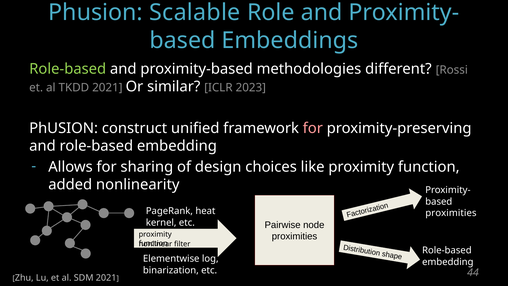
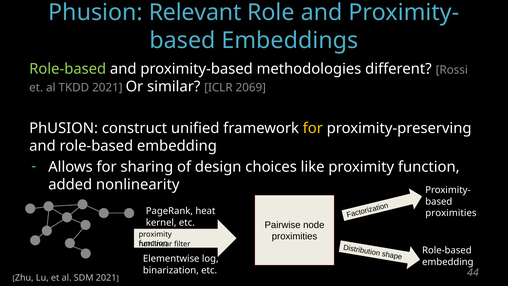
Scalable: Scalable -> Relevant (195, 12)
2023: 2023 -> 2069 (251, 88)
for colour: pink -> yellow (313, 128)
